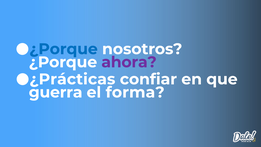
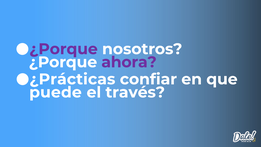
¿Porque colour: blue -> purple (63, 49)
guerra: guerra -> puede (55, 92)
forma: forma -> través (135, 92)
